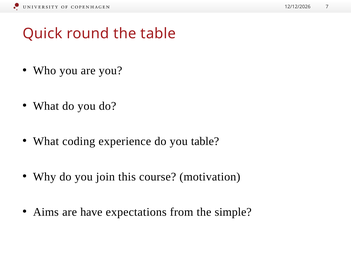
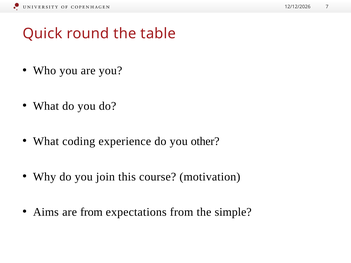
you table: table -> other (205, 141)
are have: have -> from (91, 212)
